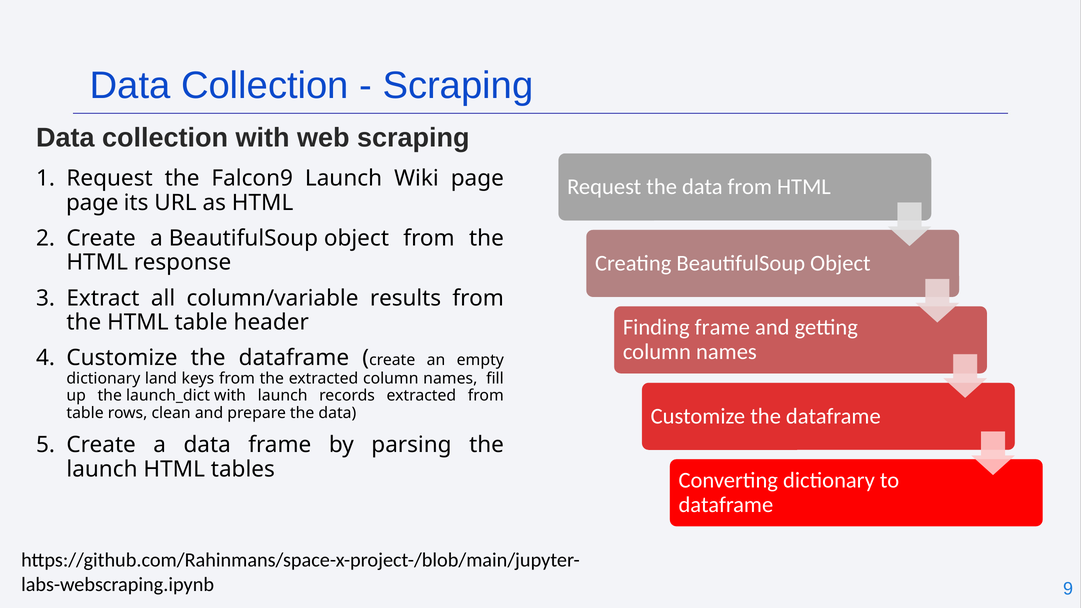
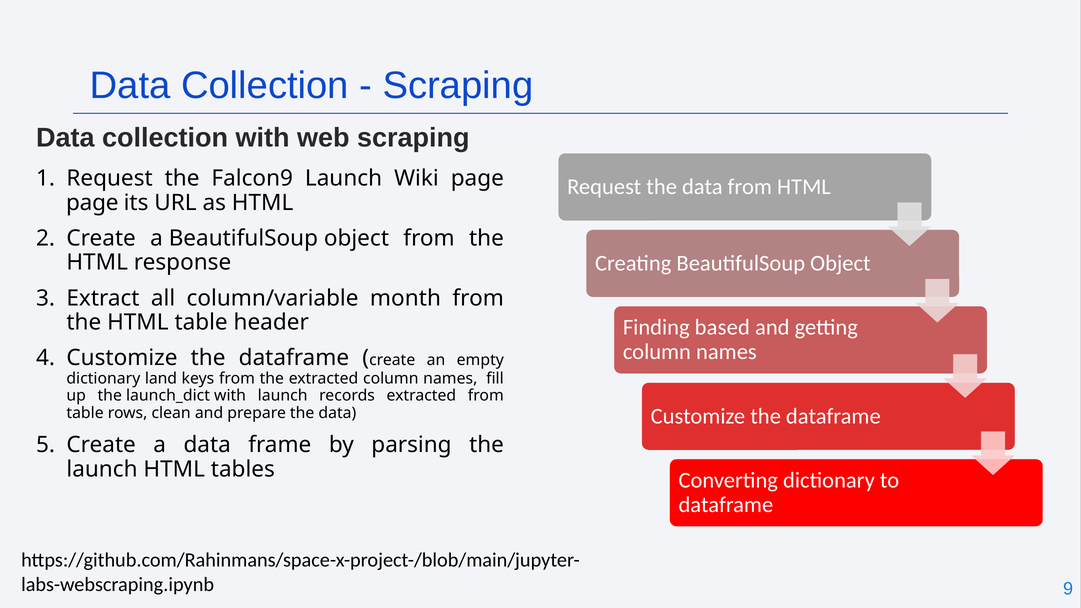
results: results -> month (405, 298)
Finding frame: frame -> based (722, 328)
